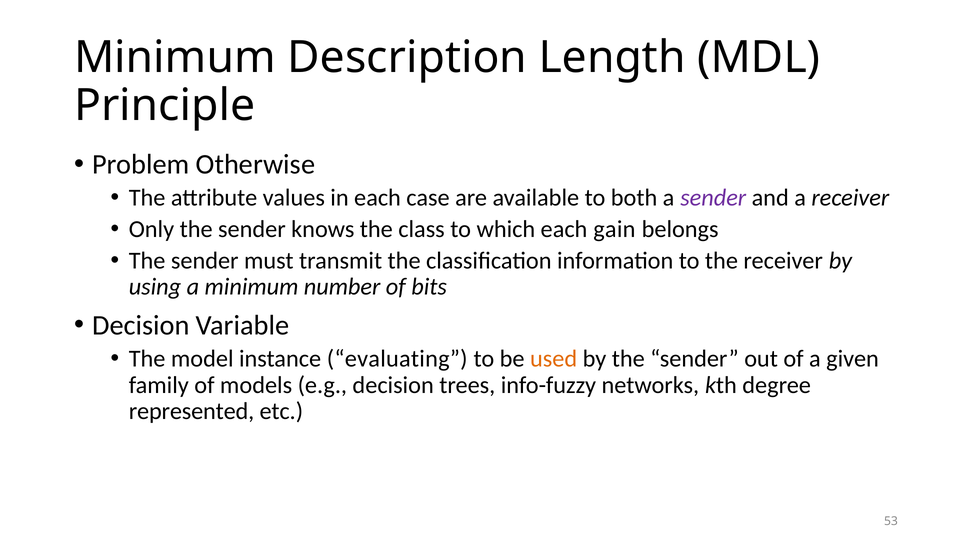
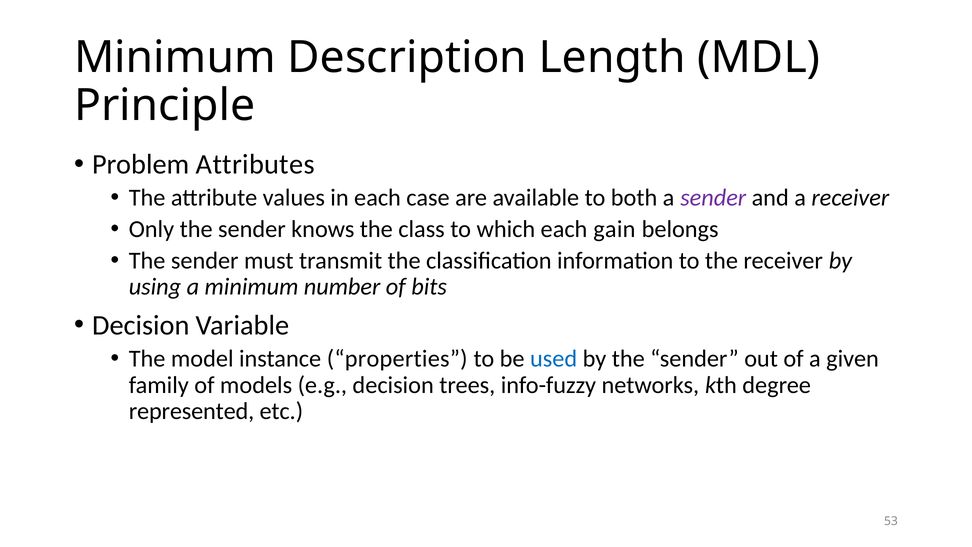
Otherwise: Otherwise -> Attributes (255, 164)
evaluating: evaluating -> properties (397, 359)
used colour: orange -> blue (554, 359)
